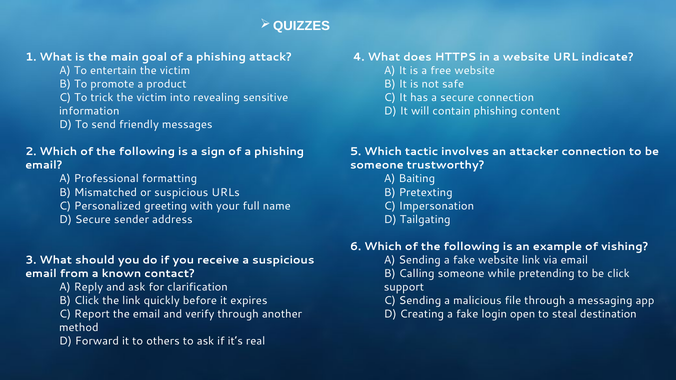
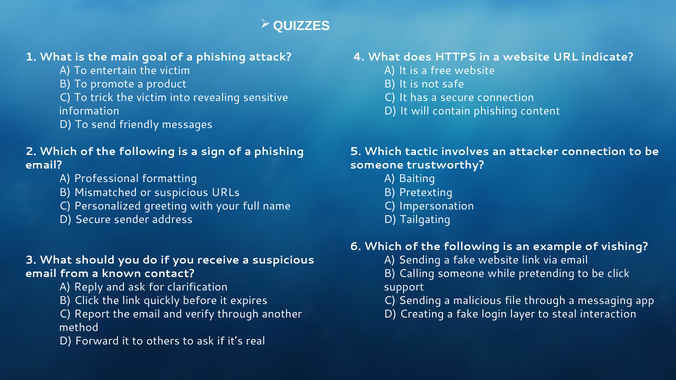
open: open -> layer (523, 314)
destination: destination -> interaction (608, 314)
